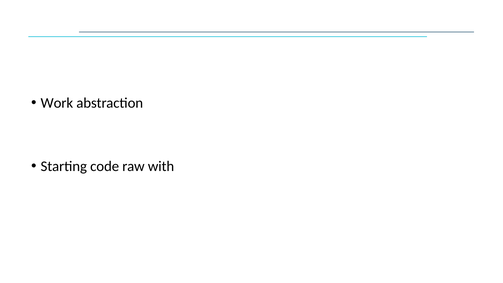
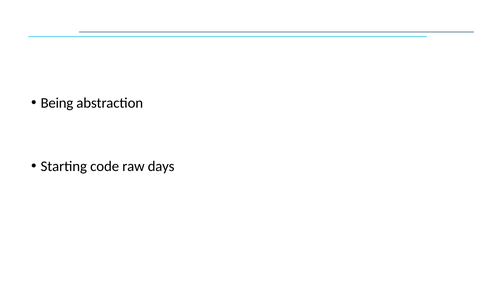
Work: Work -> Being (57, 103)
with: with -> days (161, 166)
